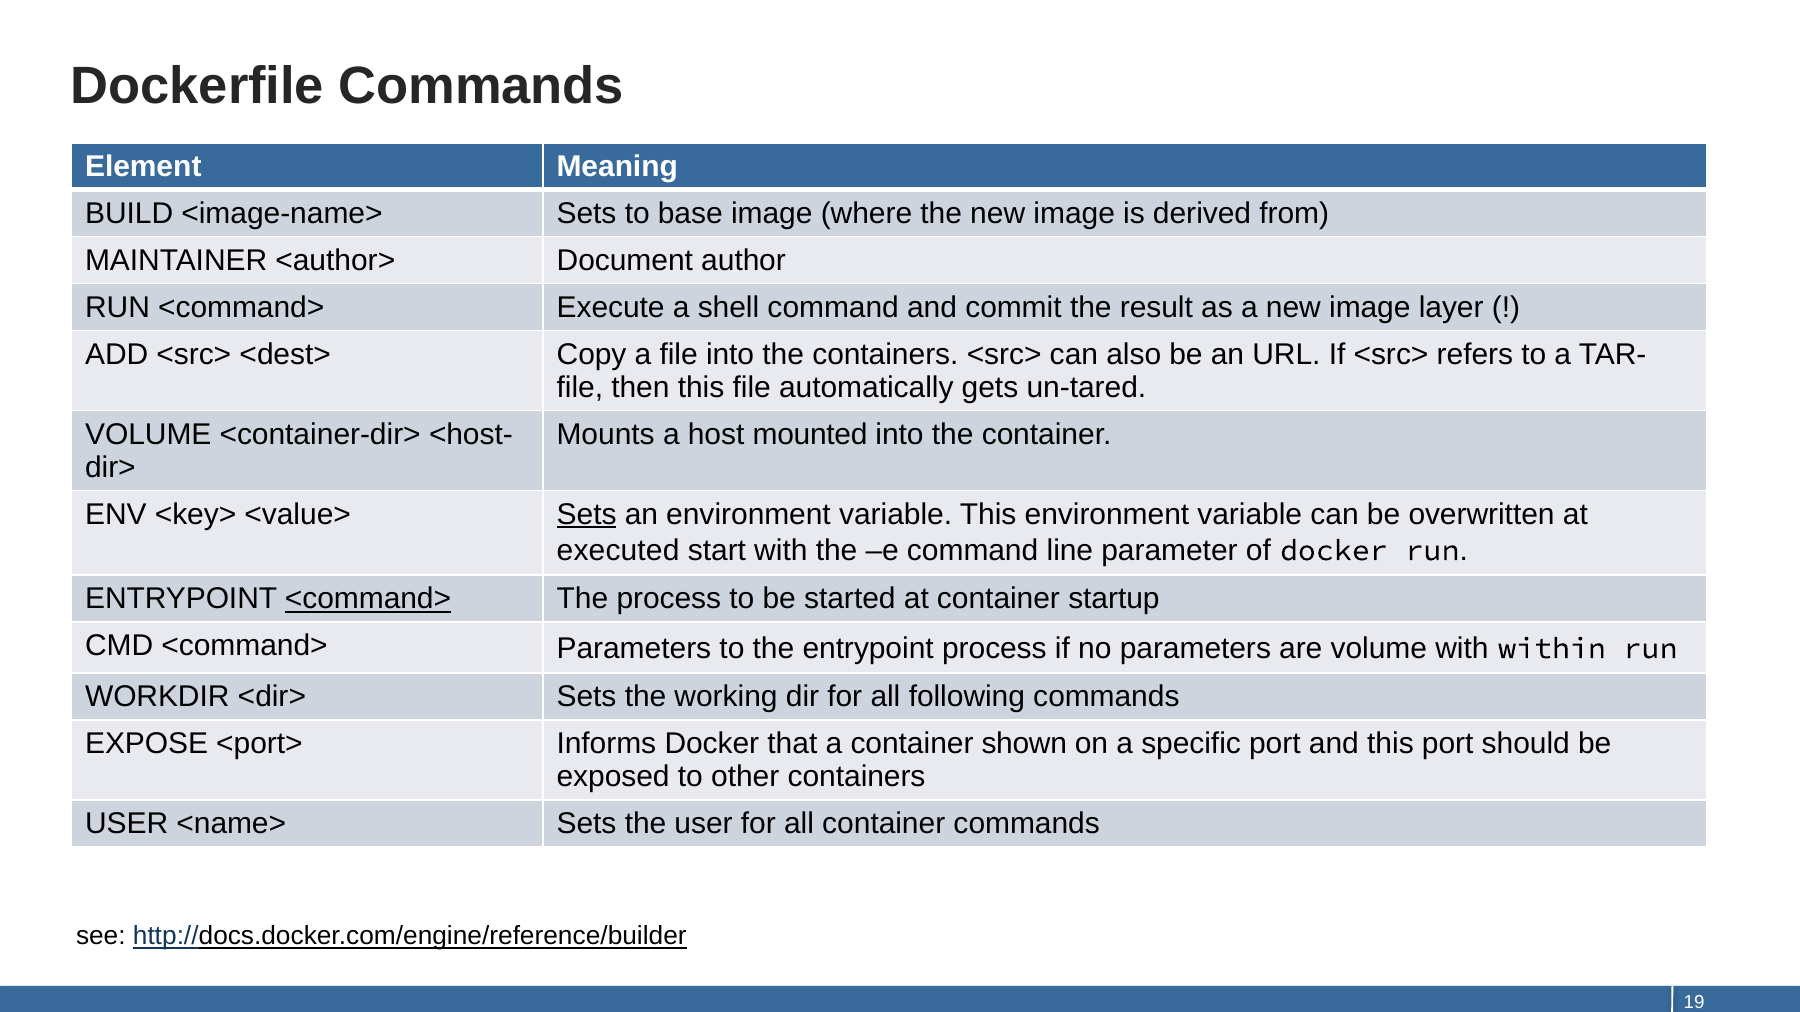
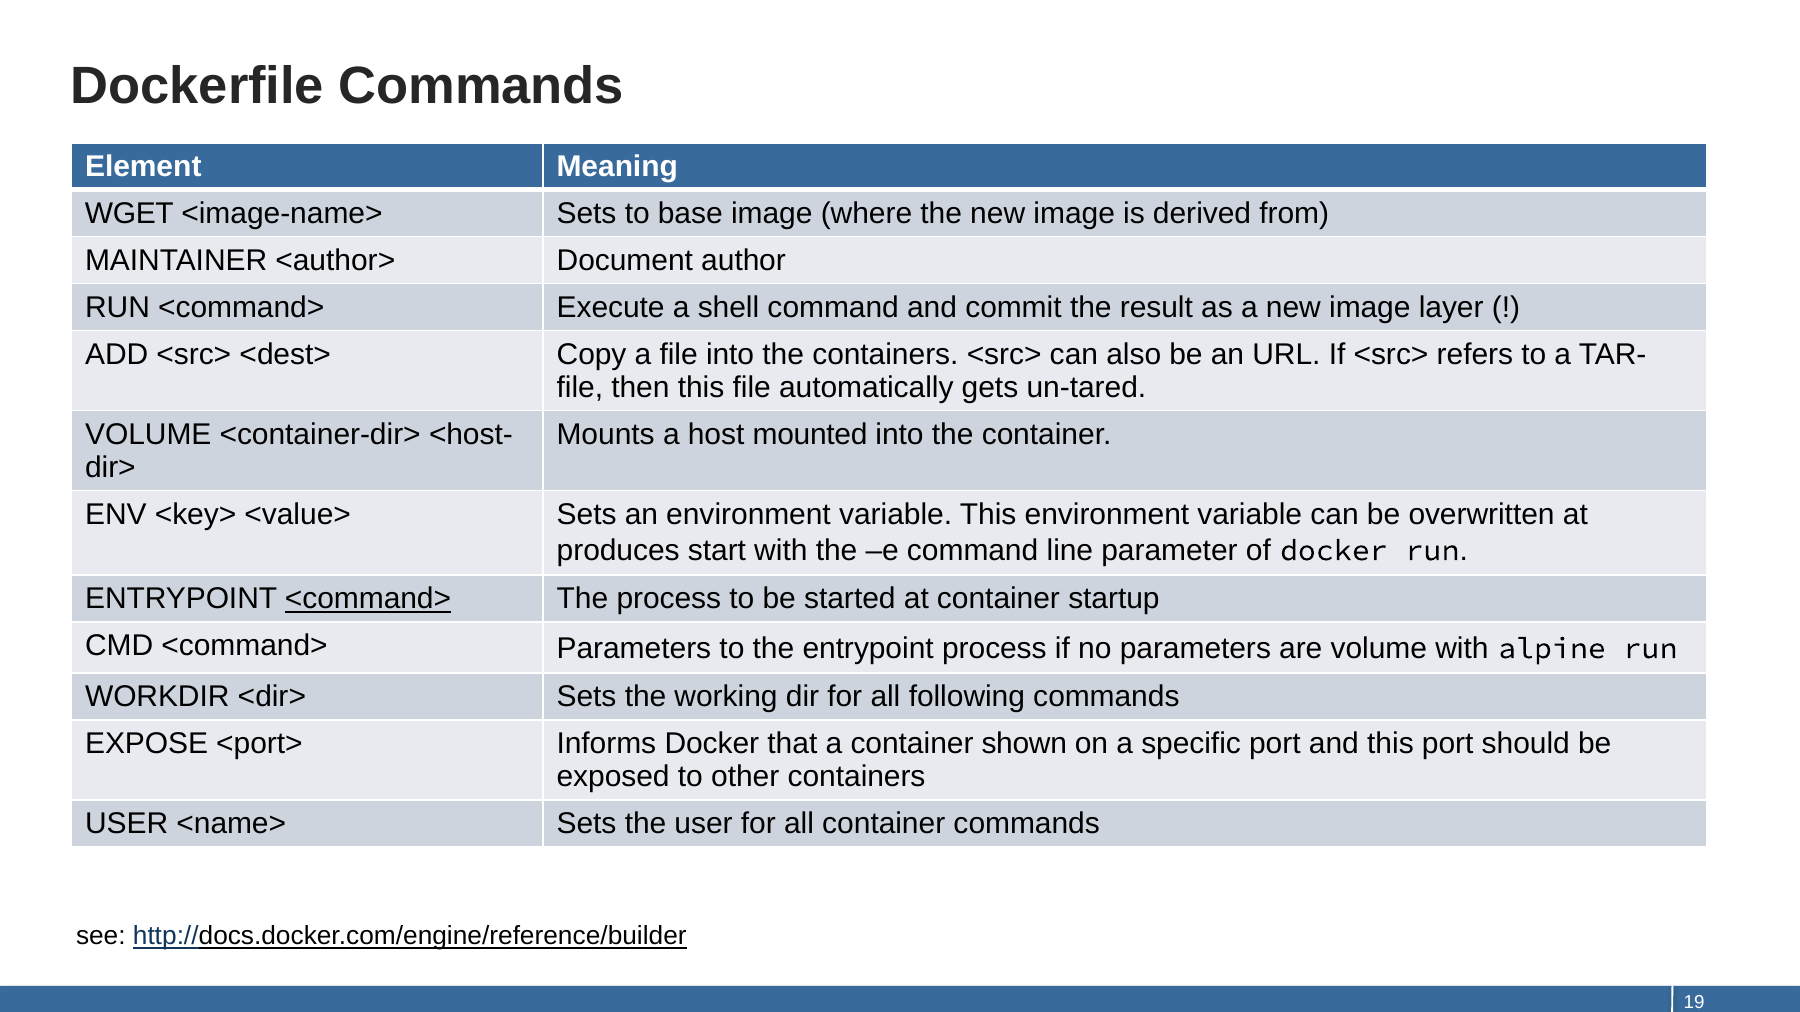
BUILD: BUILD -> WGET (129, 214)
Sets underline: present -> none (587, 515)
executed: executed -> produces (618, 551)
within: within -> alpine (1552, 649)
